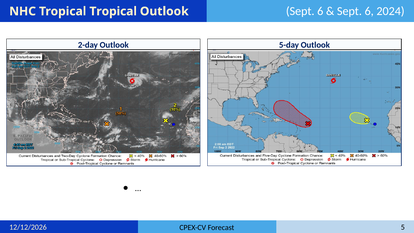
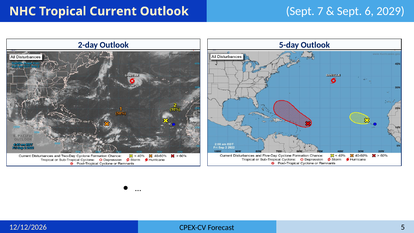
Tropical Tropical: Tropical -> Current (113, 11)
Outlook Sept 6: 6 -> 7 (320, 11)
2024: 2024 -> 2029 (390, 11)
